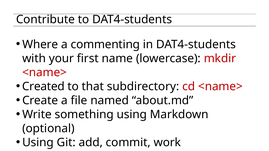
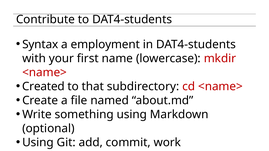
Where: Where -> Syntax (40, 44)
commenting: commenting -> employment (105, 44)
